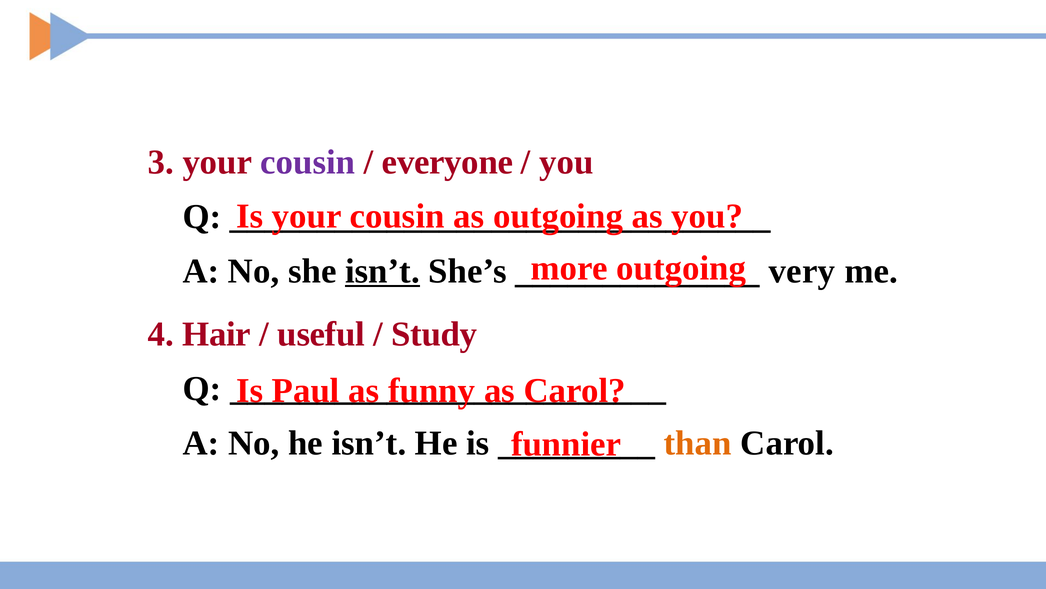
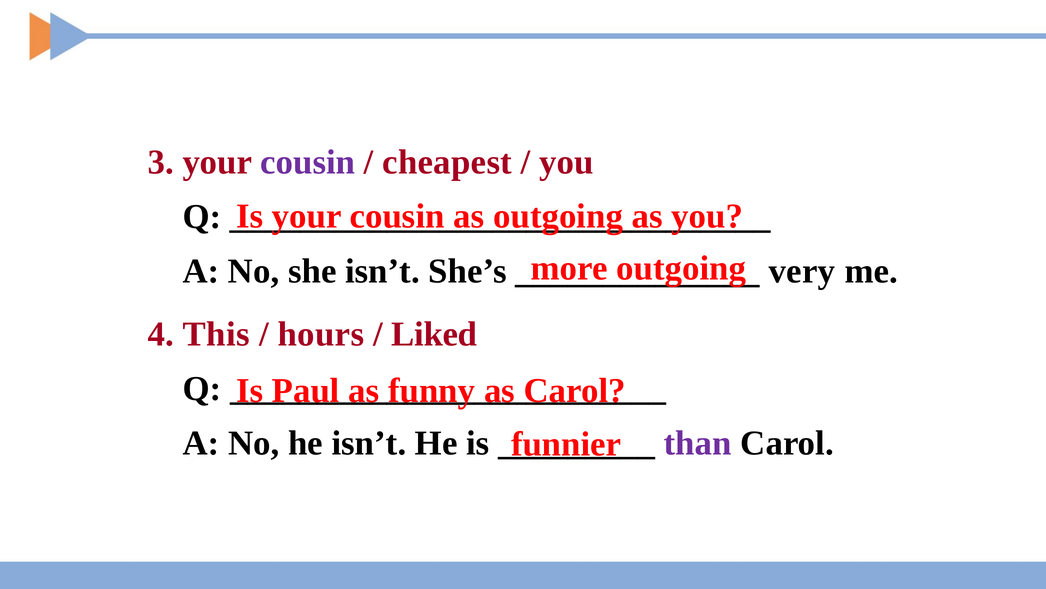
everyone: everyone -> cheapest (447, 162)
isn’t underline: present -> none (383, 271)
Hair: Hair -> This (216, 334)
useful: useful -> hours (321, 334)
Study: Study -> Liked (434, 334)
than colour: orange -> purple (698, 443)
